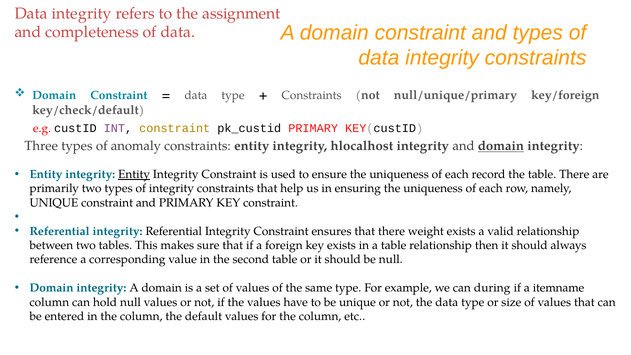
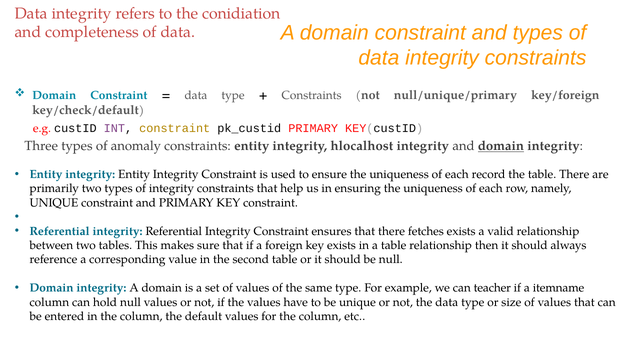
assignment: assignment -> conidiation (241, 13)
Entity underline: present -> none (134, 174)
weight: weight -> fetches (426, 231)
during: during -> teacher (492, 288)
